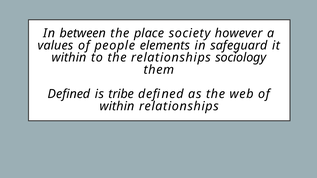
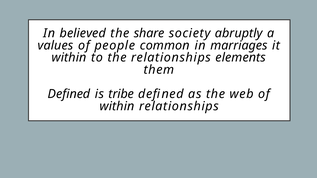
between: between -> believed (83, 33)
place: place -> share (149, 33)
however: however -> abruptly (239, 33)
elements: elements -> common (165, 45)
safeguard: safeguard -> marriages (239, 45)
sociology: sociology -> elements (241, 58)
